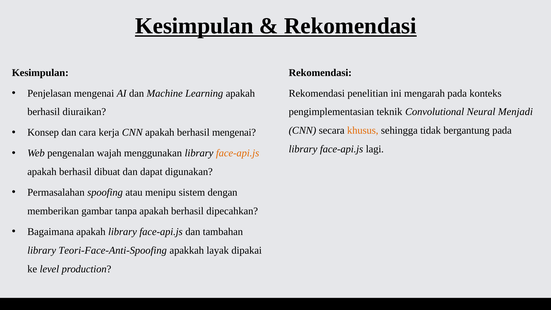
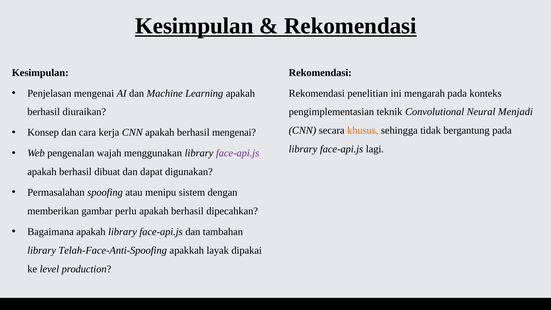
face-api.js colour: orange -> purple (238, 153)
tanpa: tanpa -> perlu (126, 211)
Teori-Face-Anti-Spoofing: Teori-Face-Anti-Spoofing -> Telah-Face-Anti-Spoofing (113, 250)
